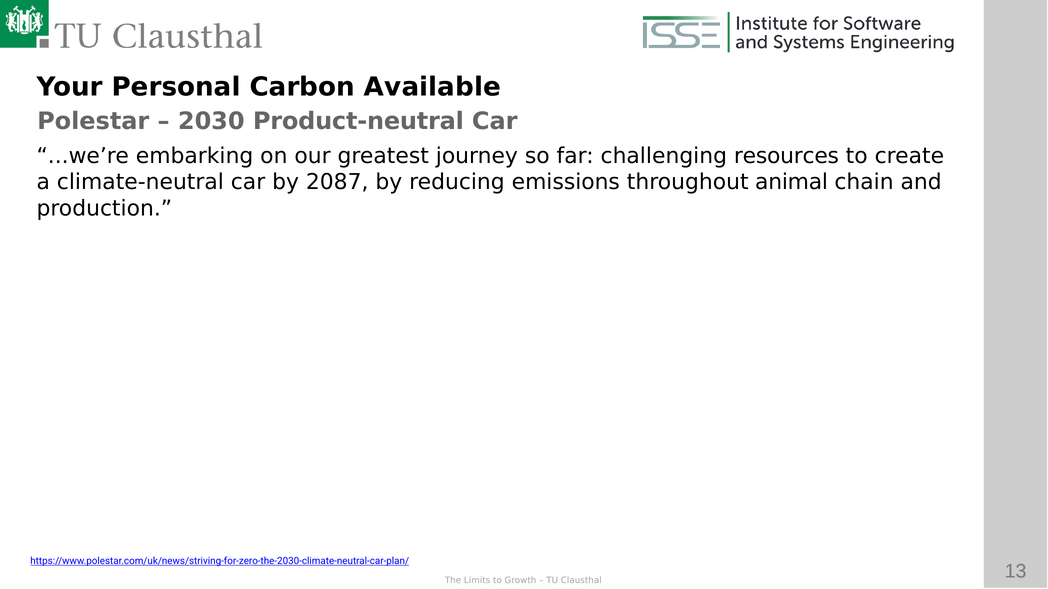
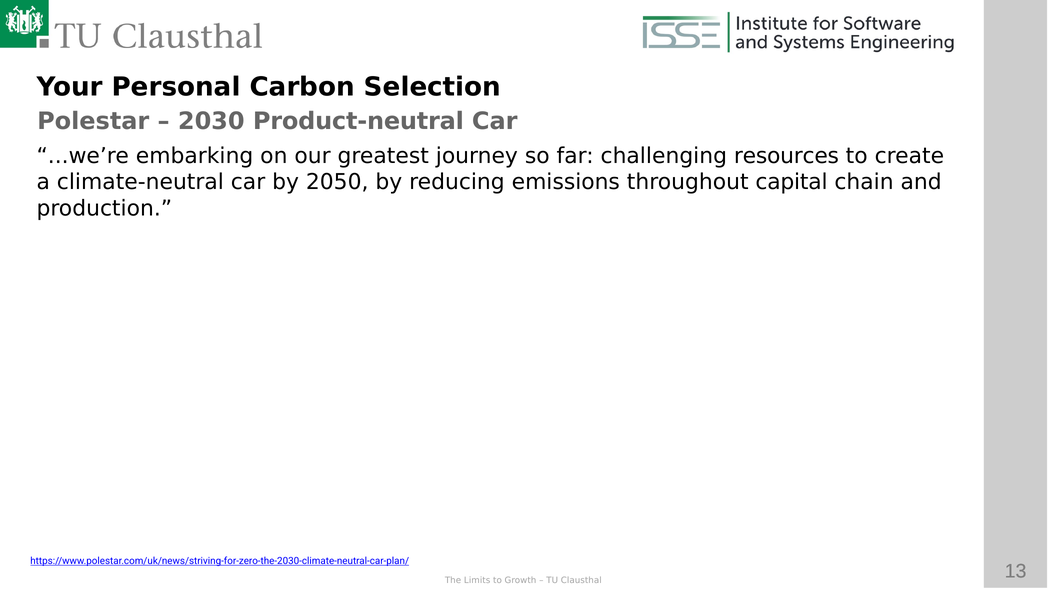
Available: Available -> Selection (433, 87)
2087: 2087 -> 2050 (337, 182)
animal: animal -> capital (792, 182)
